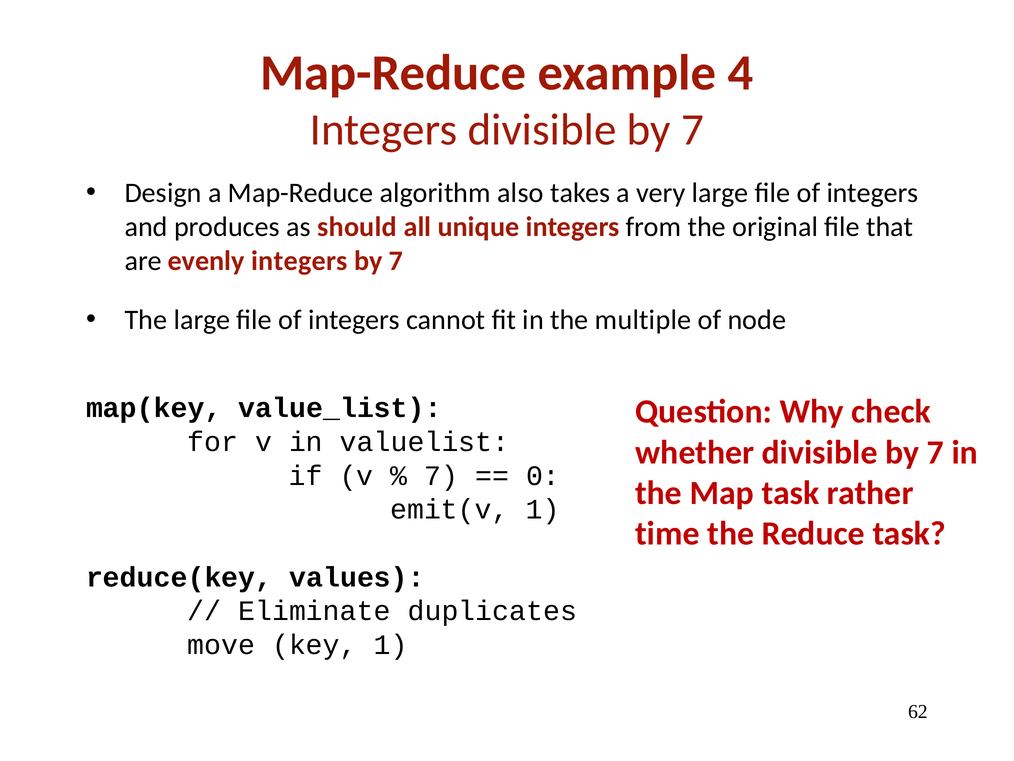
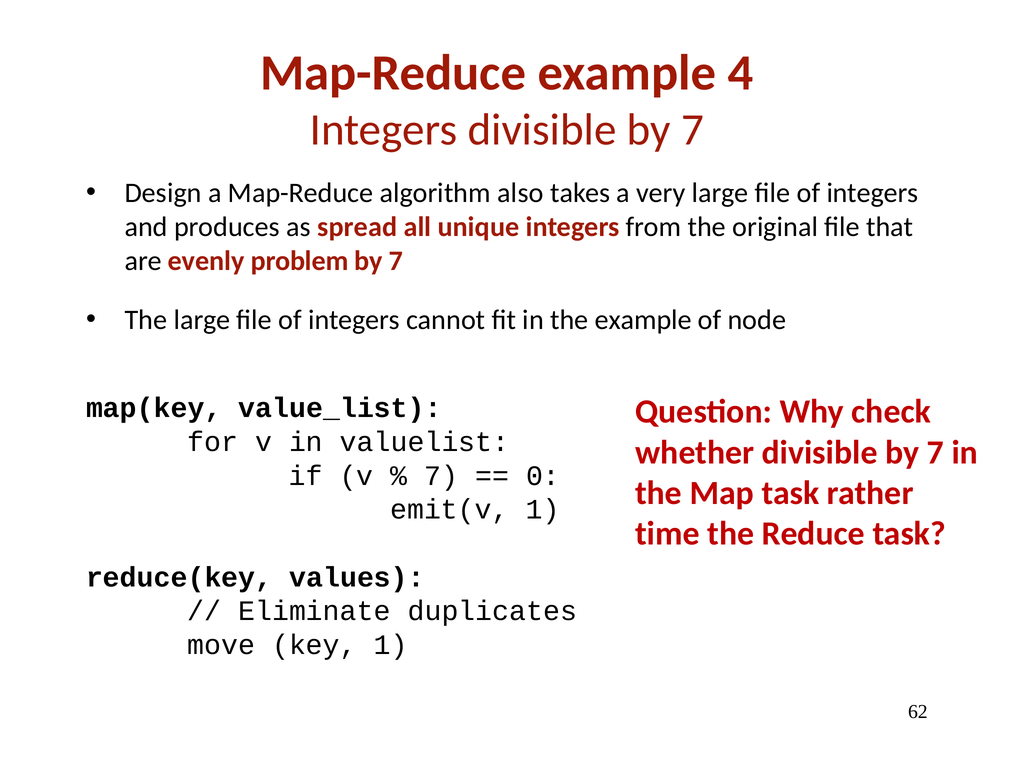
should: should -> spread (357, 227)
evenly integers: integers -> problem (300, 261)
the multiple: multiple -> example (643, 320)
